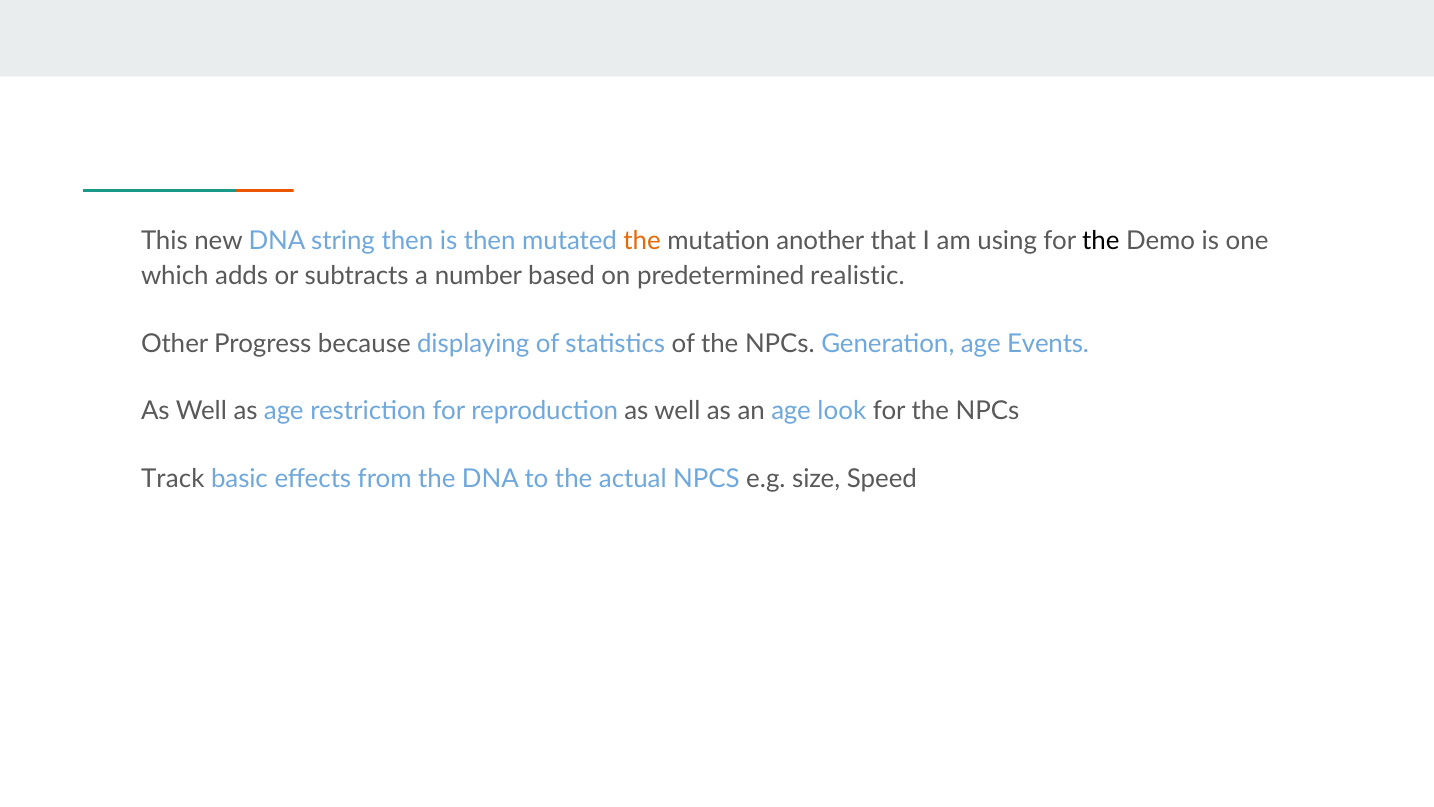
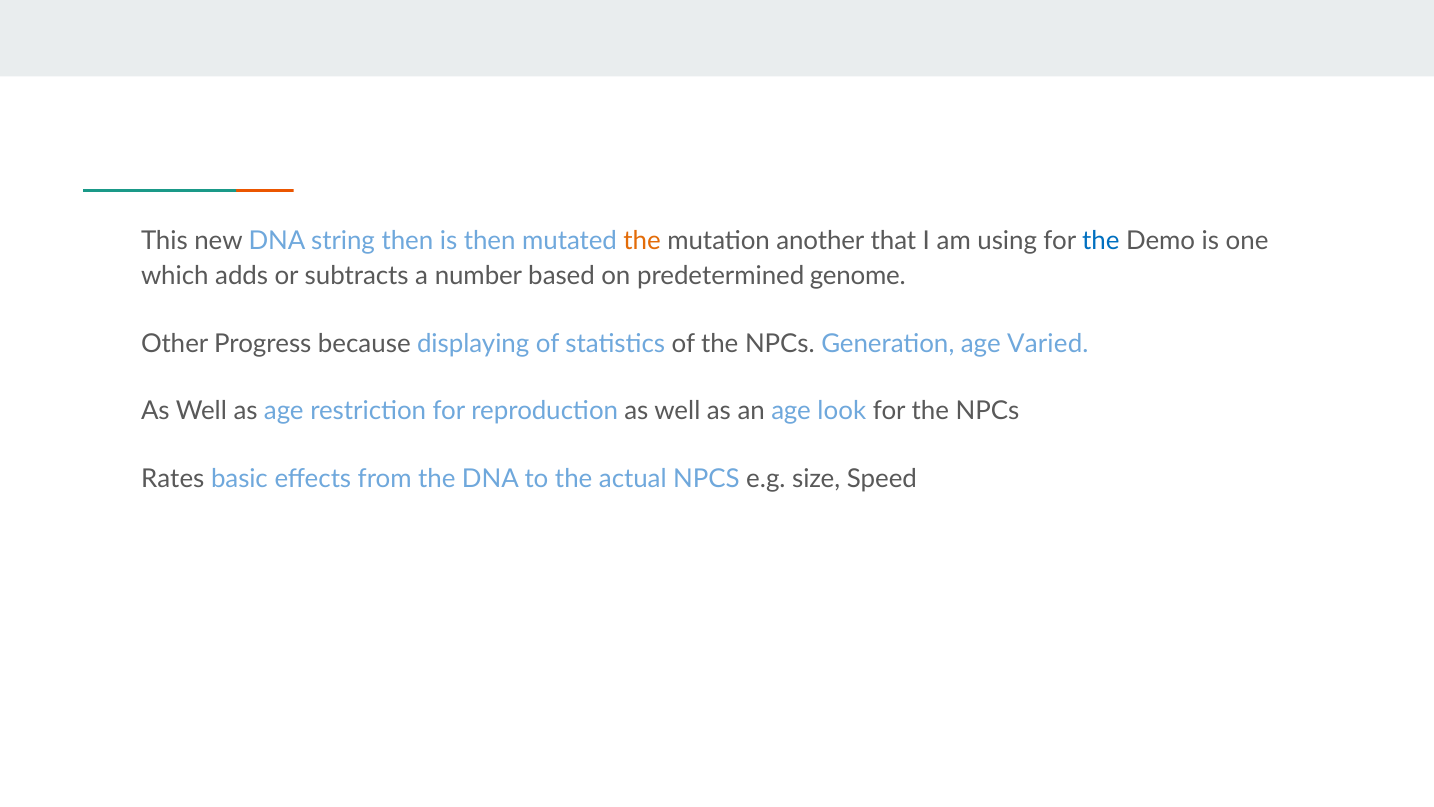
the colour: black -> blue (1101, 240)
realistic: realistic -> genome (858, 276)
Events: Events -> Varied (1048, 344)
Track: Track -> Rates (173, 479)
